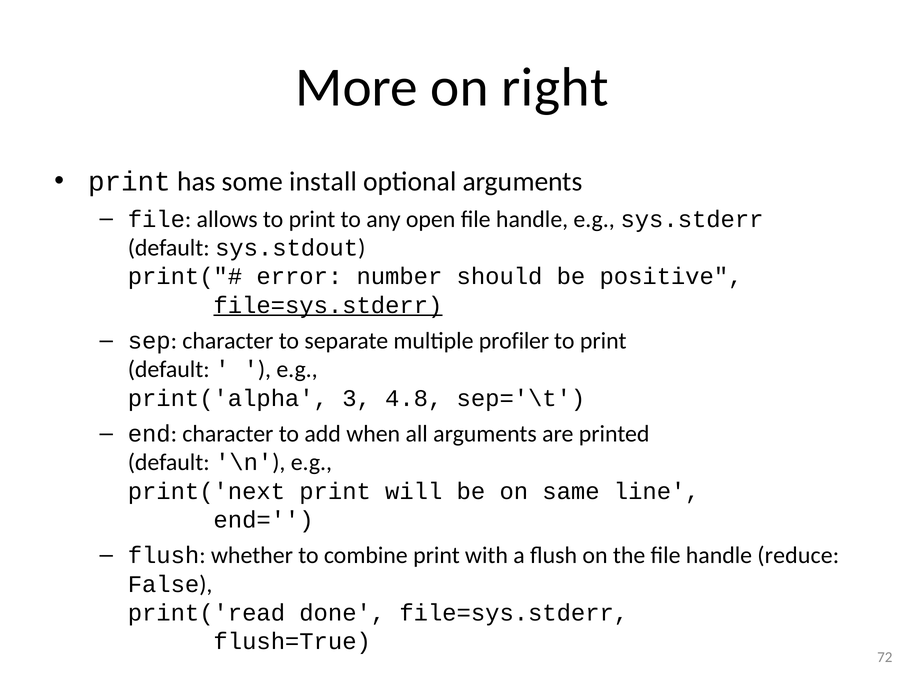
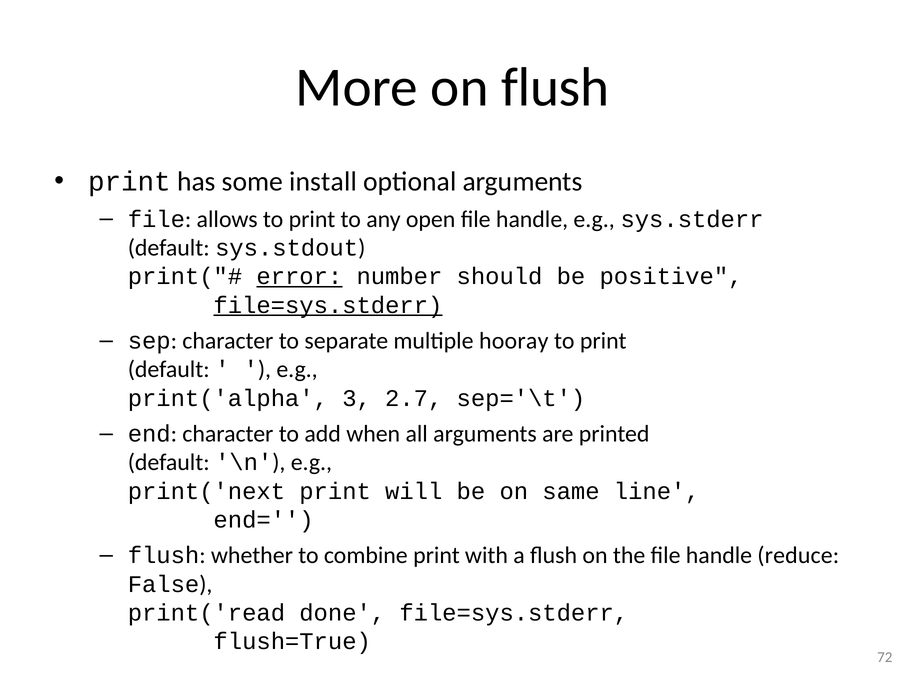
on right: right -> flush (555, 88)
error underline: none -> present (299, 276)
profiler: profiler -> hooray (514, 341)
4.8: 4.8 -> 2.7 (414, 398)
